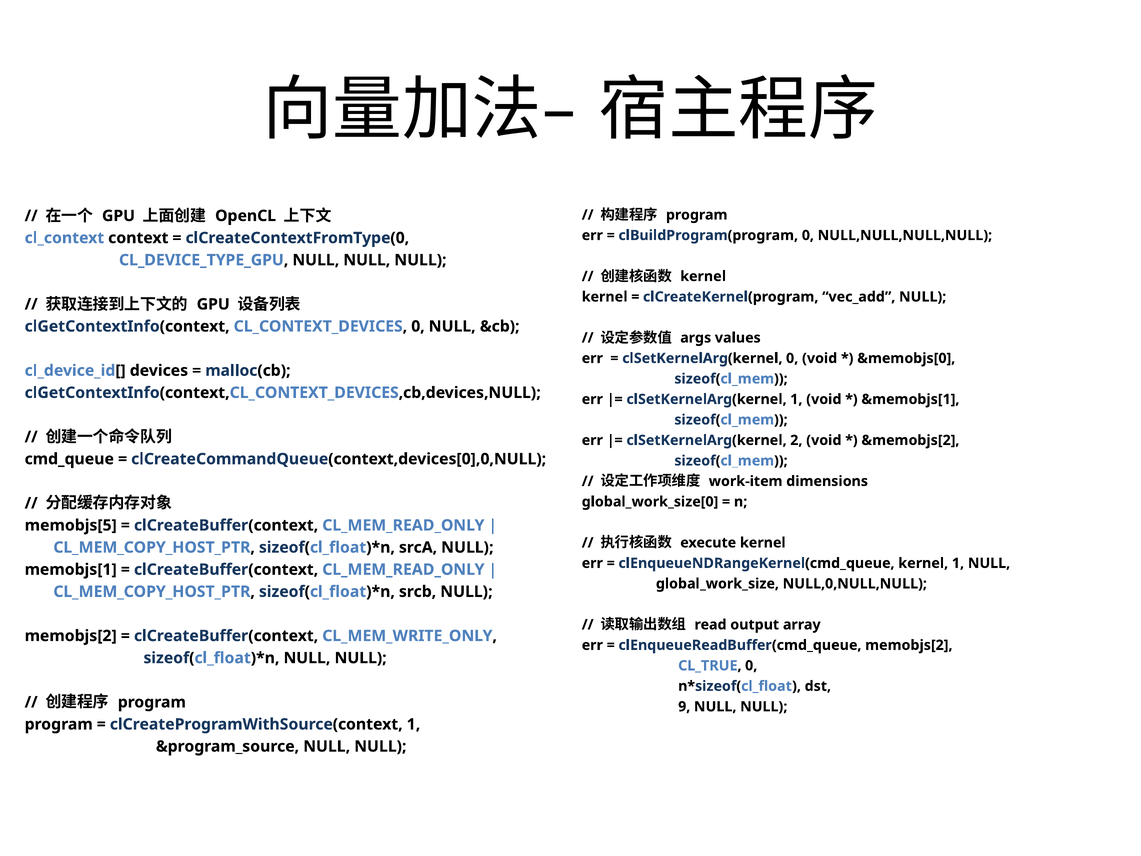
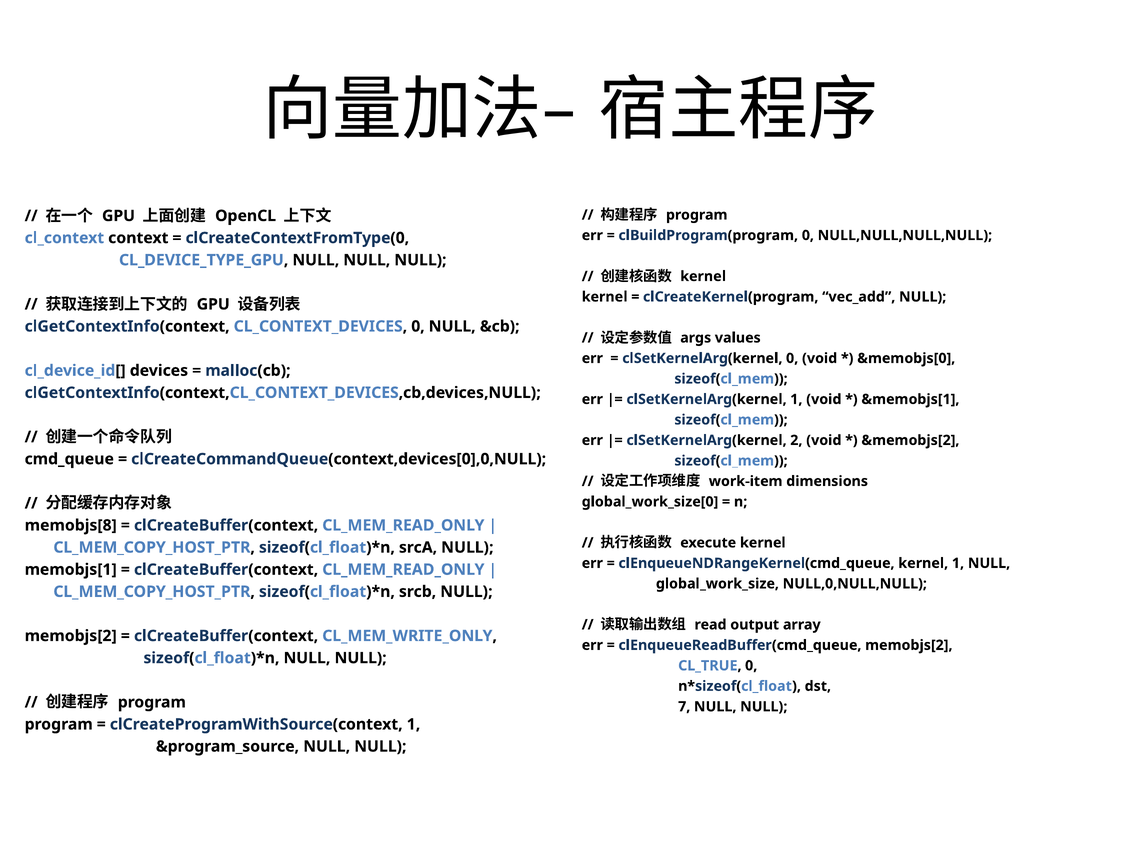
memobjs[5: memobjs[5 -> memobjs[8 (71, 525)
9: 9 -> 7 (684, 706)
